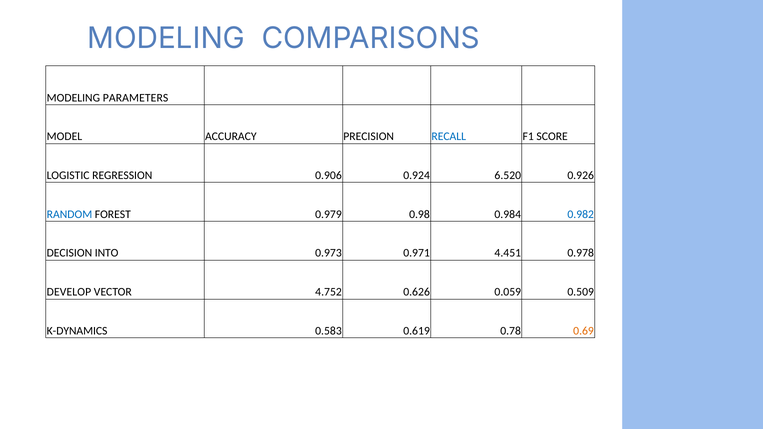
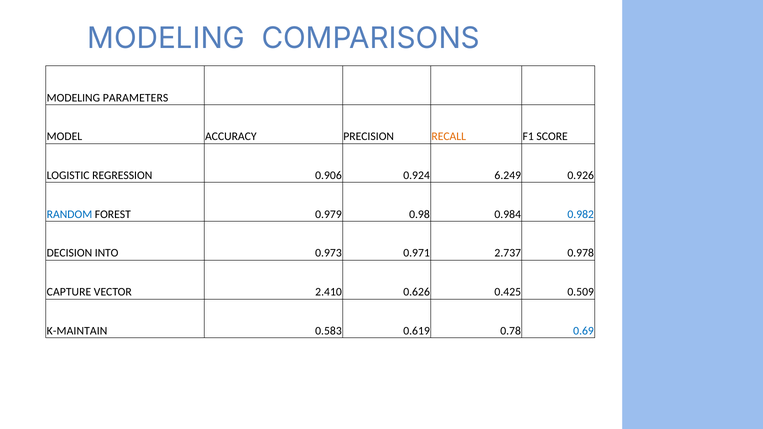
RECALL colour: blue -> orange (449, 137)
6.520: 6.520 -> 6.249 (508, 175)
4.451: 4.451 -> 2.737 (508, 253)
DEVELOP: DEVELOP -> CAPTURE (69, 292)
4.752: 4.752 -> 2.410 (329, 292)
0.059: 0.059 -> 0.425 (508, 292)
K-DYNAMICS: K-DYNAMICS -> K-MAINTAIN (77, 331)
0.69 colour: orange -> blue (584, 331)
